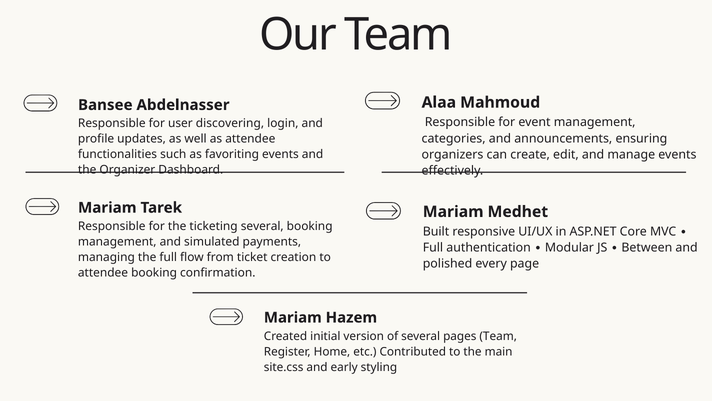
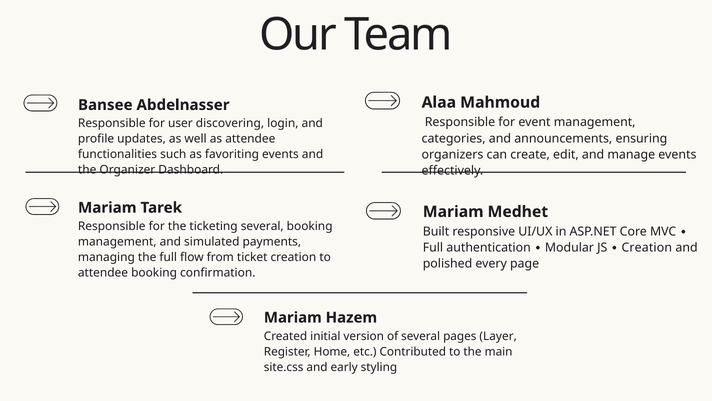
JS Between: Between -> Creation (647, 247)
pages Team: Team -> Layer (498, 336)
